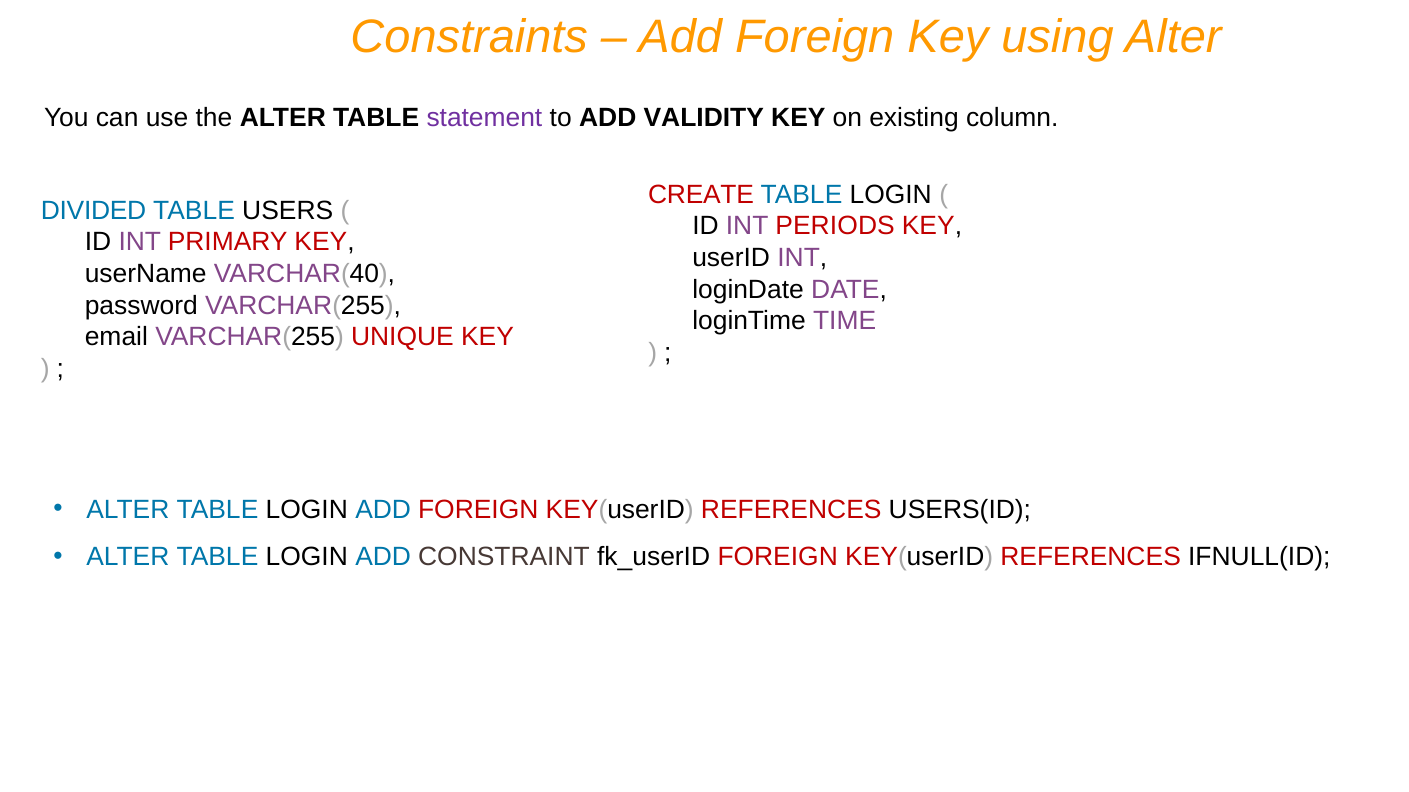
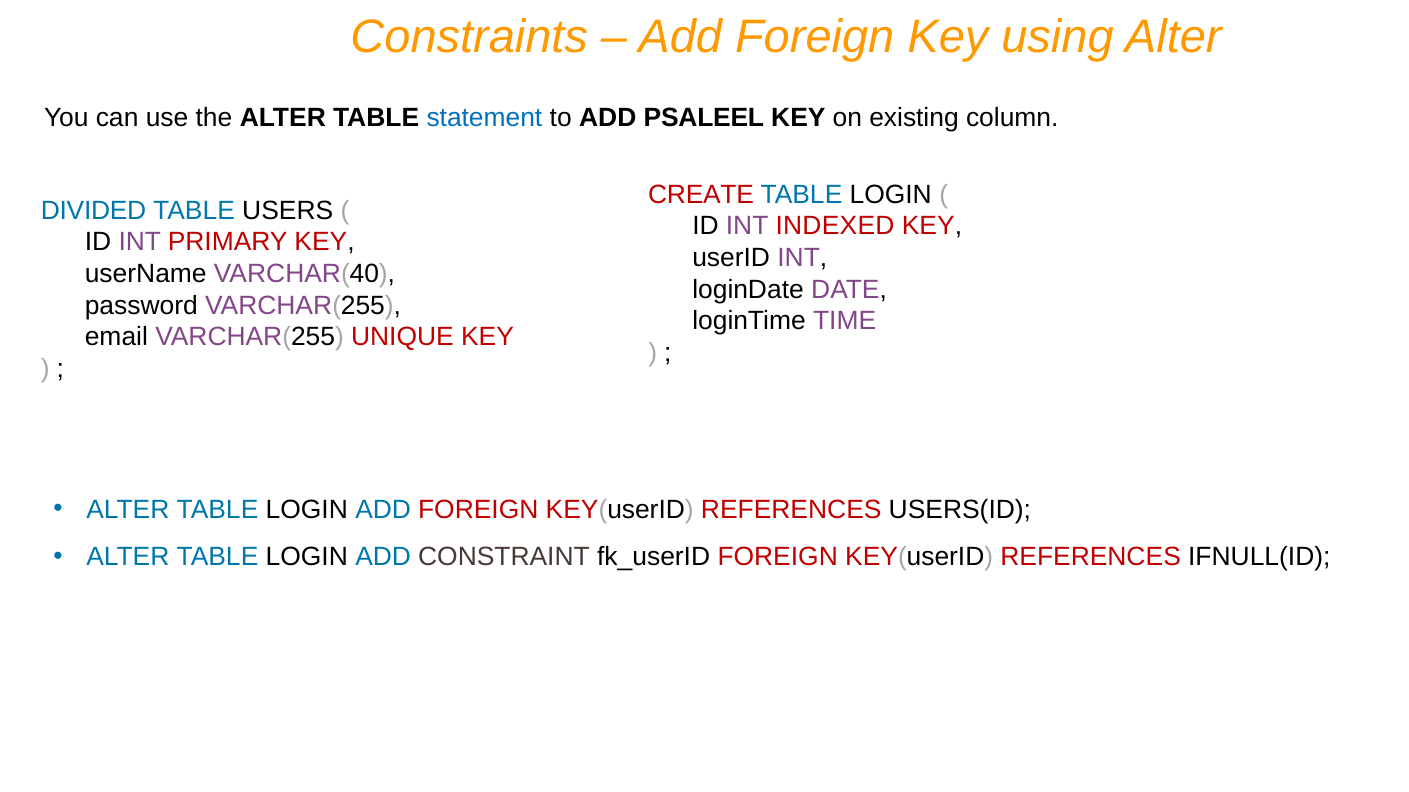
statement colour: purple -> blue (484, 117)
VALIDITY: VALIDITY -> PSALEEL (704, 117)
PERIODS: PERIODS -> INDEXED (835, 226)
